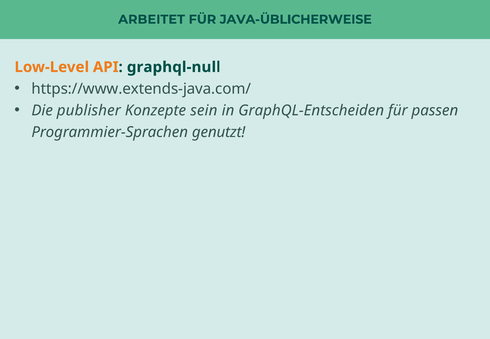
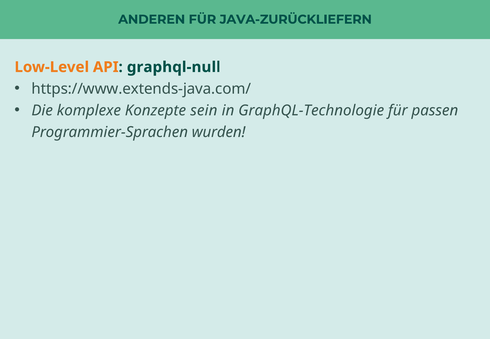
ARBEITET: ARBEITET -> ANDEREN (152, 19)
JAVA-ÜBLICHERWEISE: JAVA-ÜBLICHERWEISE -> JAVA-ZURÜCKLIEFERN (296, 19)
publisher: publisher -> komplexe (89, 111)
GraphQL-Entscheiden: GraphQL-Entscheiden -> GraphQL-Technologie (311, 111)
genutzt: genutzt -> wurden (219, 132)
